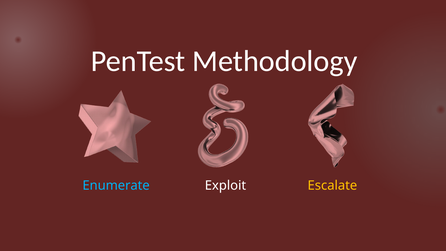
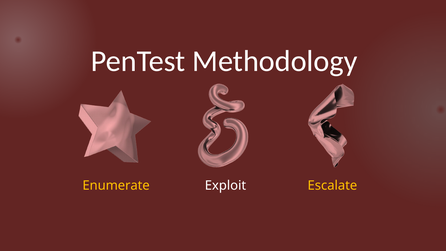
Enumerate colour: light blue -> yellow (116, 185)
